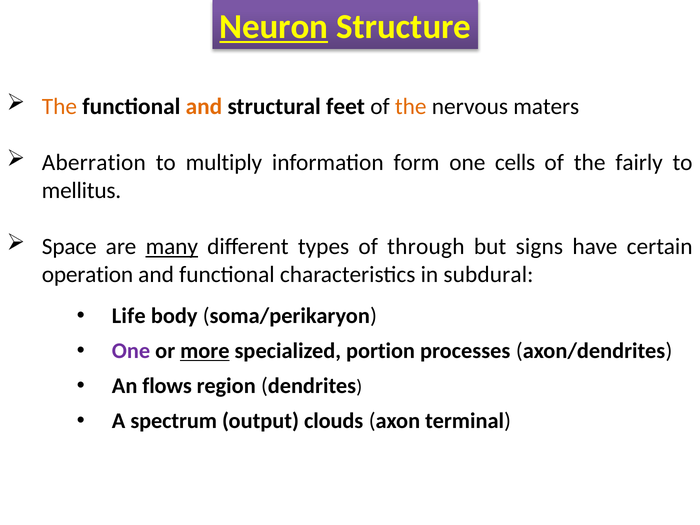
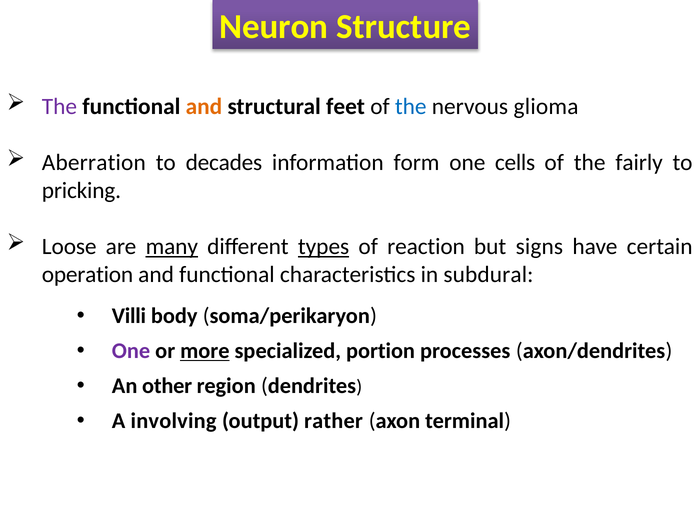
Neuron underline: present -> none (274, 27)
The colour: orange -> purple (59, 107)
the colour: orange -> blue (411, 107)
maters: maters -> glioma (546, 107)
multiply: multiply -> decades (224, 163)
mellitus: mellitus -> pricking (81, 191)
Space: Space -> Loose (69, 247)
types underline: none -> present (324, 247)
through: through -> reaction (426, 247)
Life: Life -> Villi (129, 316)
flows: flows -> other (167, 386)
spectrum: spectrum -> involving (174, 421)
clouds: clouds -> rather (333, 421)
